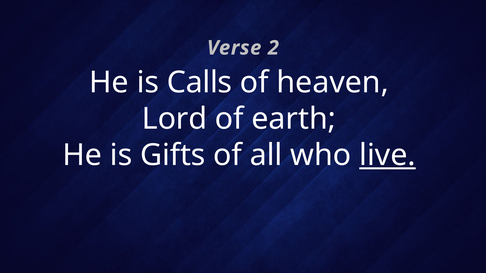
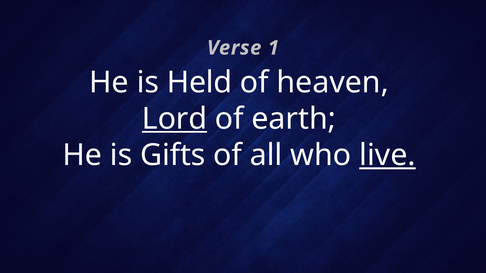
2: 2 -> 1 (273, 48)
Calls: Calls -> Held (200, 83)
Lord underline: none -> present (175, 119)
